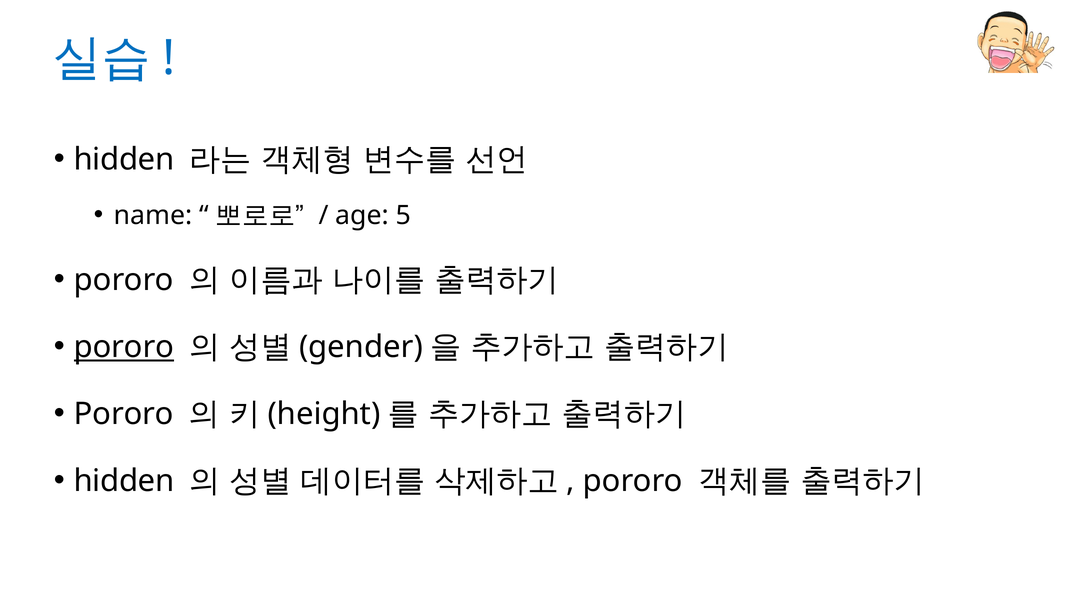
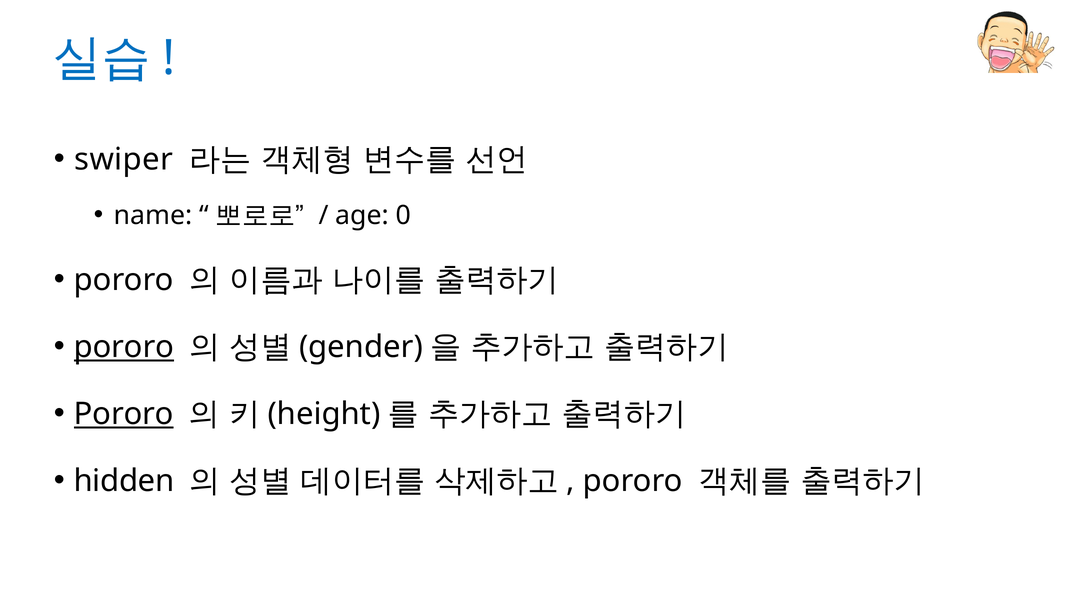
hidden: hidden -> swiper (124, 160)
5: 5 -> 0 (404, 216)
Pororo underline: none -> present (124, 414)
